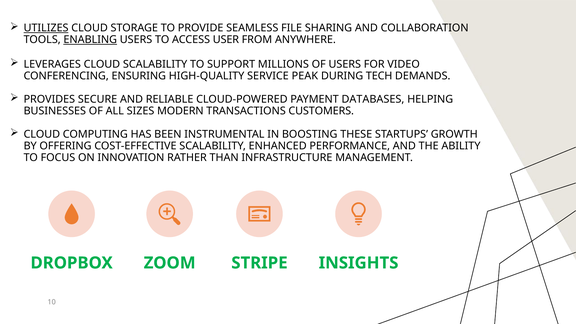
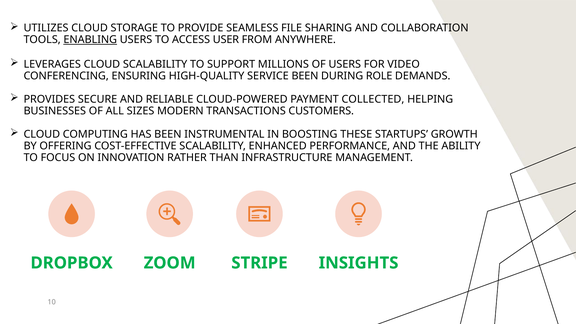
UTILIZES underline: present -> none (46, 28)
SERVICE PEAK: PEAK -> BEEN (305, 76)
TECH: TECH -> ROLE (379, 76)
DATABASES: DATABASES -> COLLECTED (373, 99)
